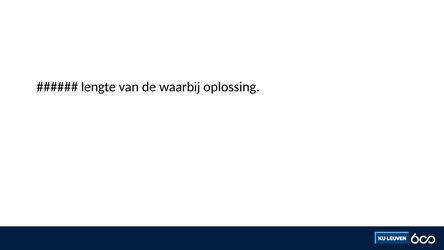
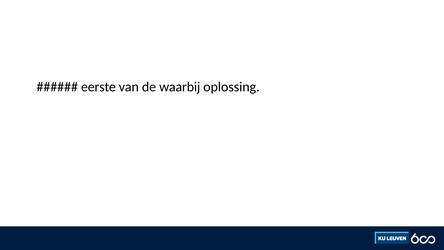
lengte: lengte -> eerste (98, 87)
